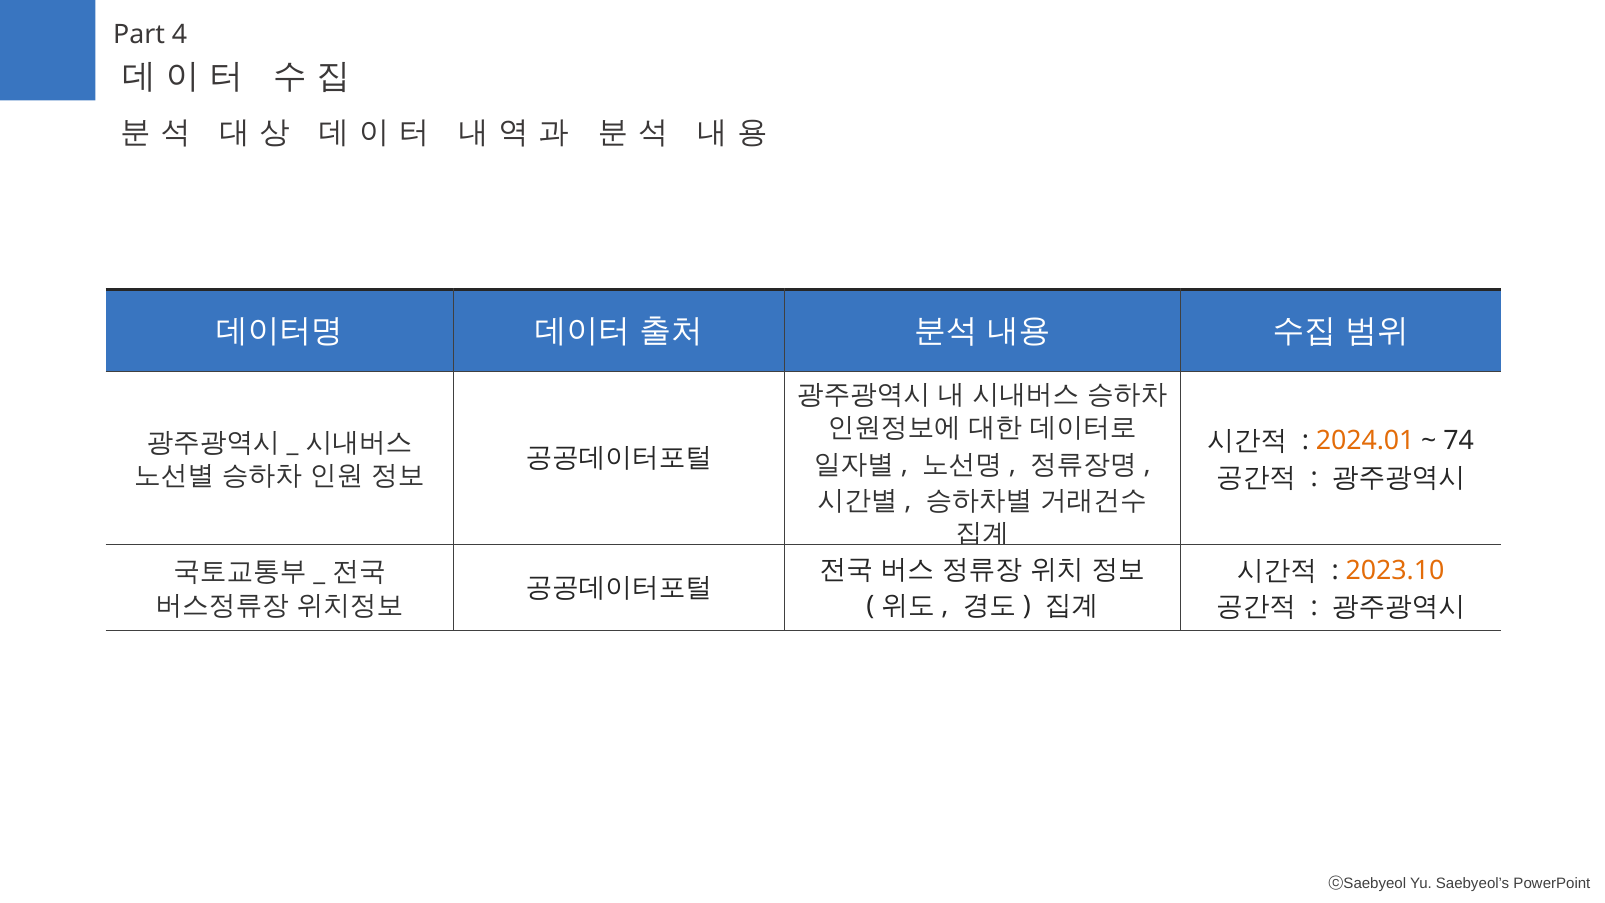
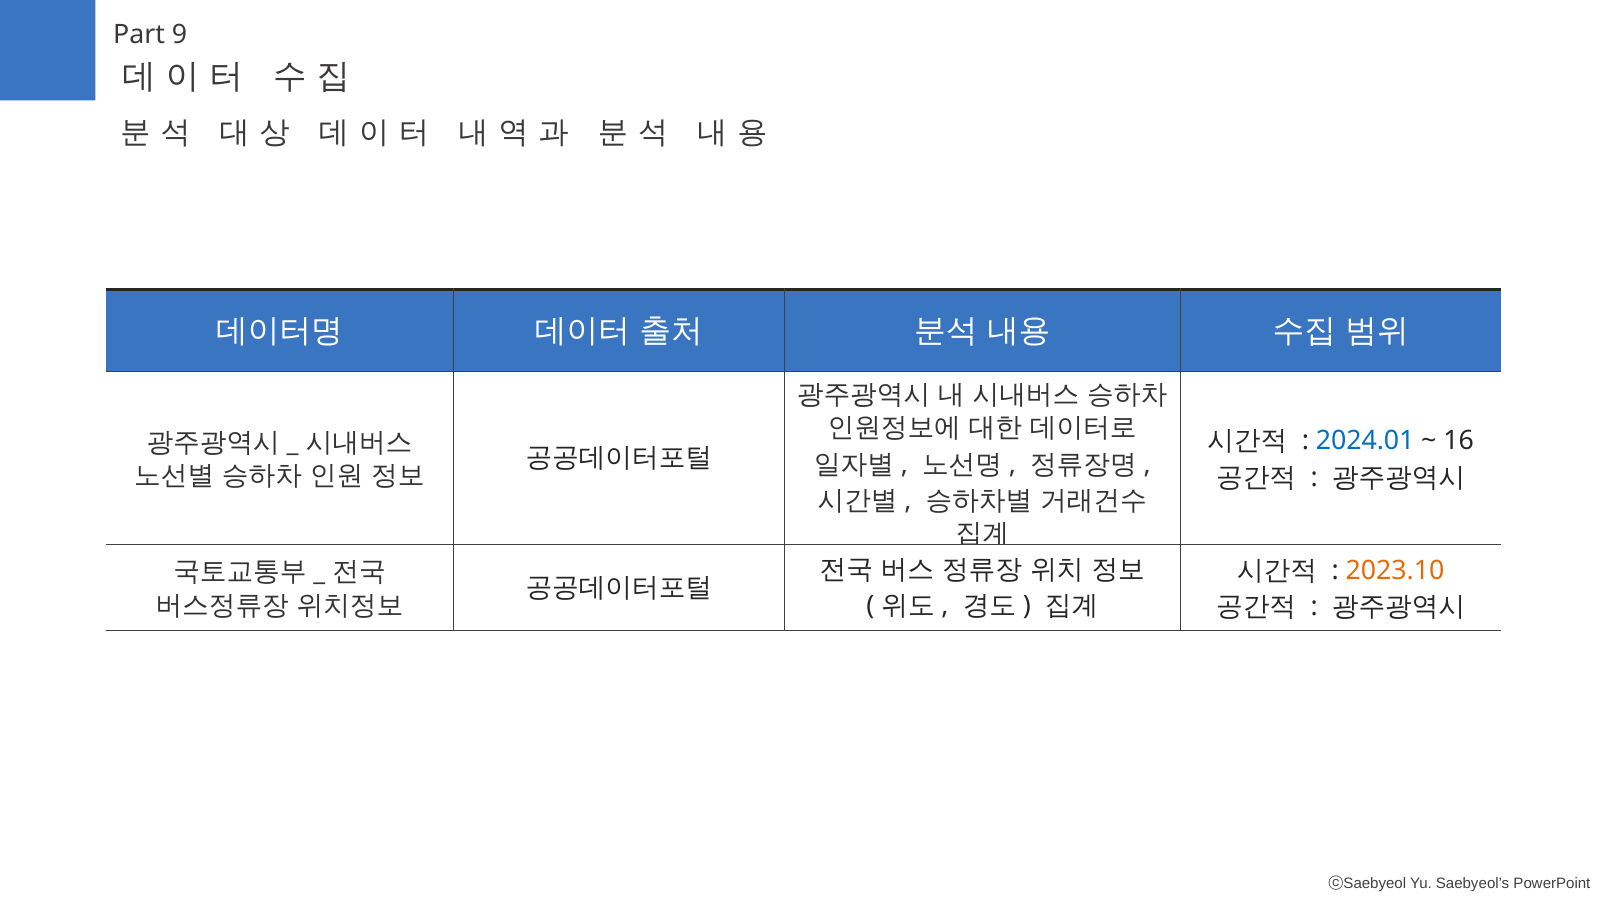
4: 4 -> 9 (179, 34)
2024.01 colour: orange -> blue (1365, 441)
74: 74 -> 16 (1459, 441)
